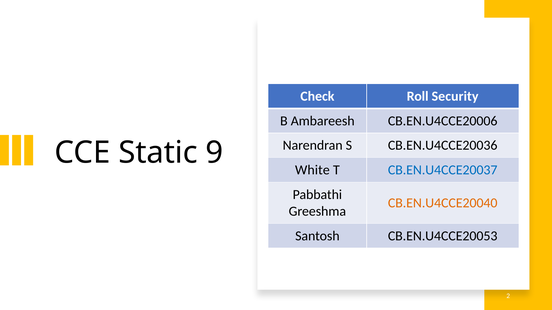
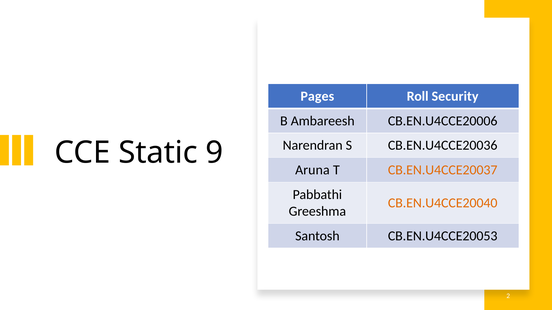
Check: Check -> Pages (317, 96)
White: White -> Aruna (312, 170)
CB.EN.U4CCE20037 colour: blue -> orange (443, 170)
